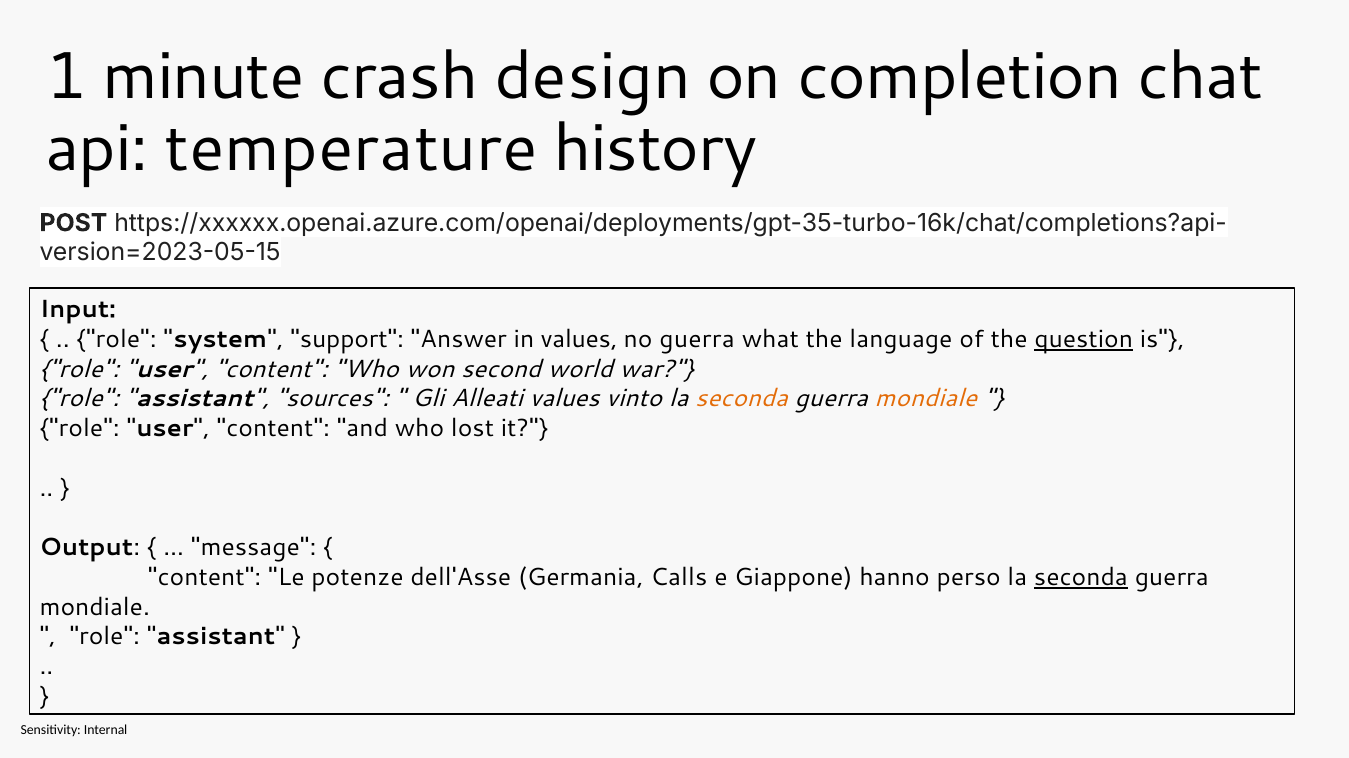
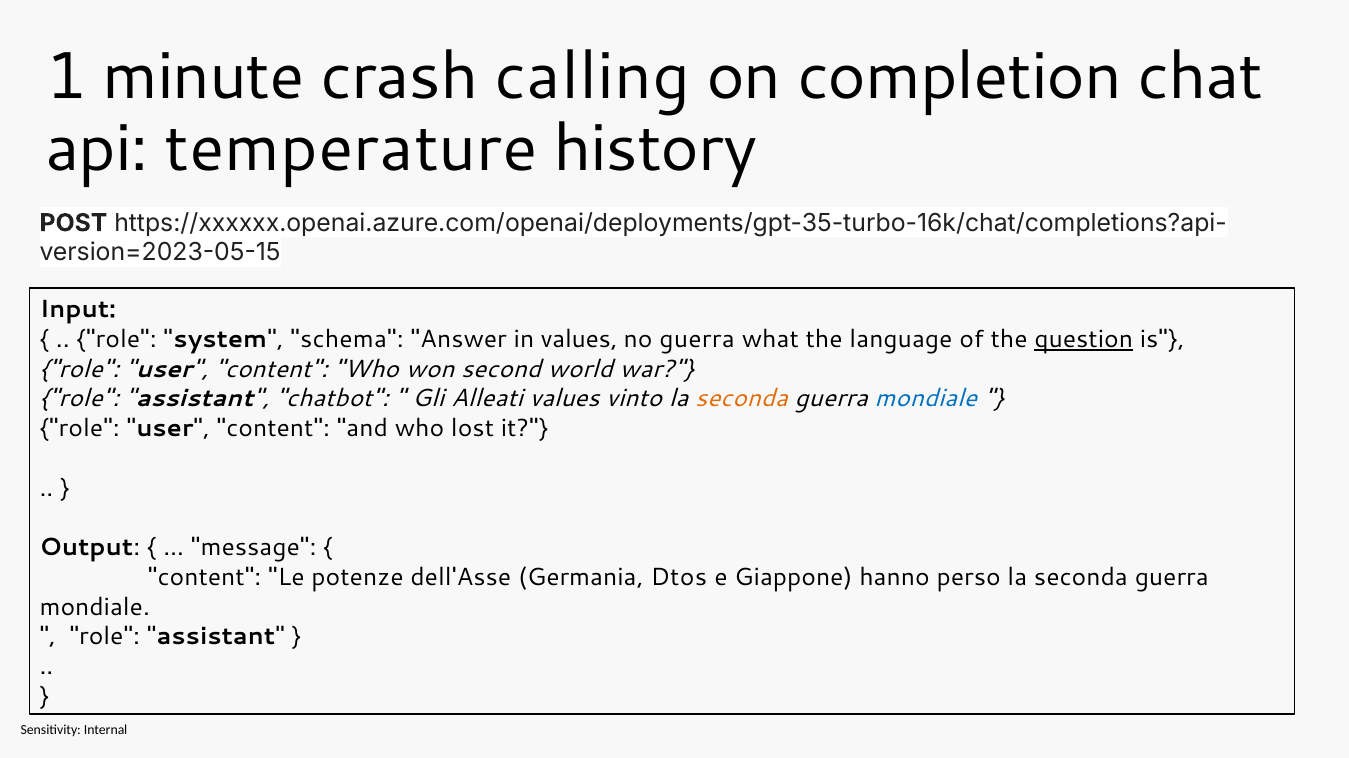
design: design -> calling (592, 77)
support: support -> schema (347, 340)
sources: sources -> chatbot (333, 399)
mondiale colour: orange -> blue (926, 399)
Calls: Calls -> Dtos (679, 578)
seconda underline: present -> none (1081, 578)
